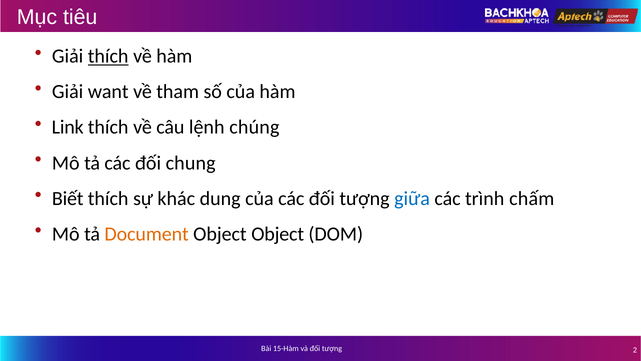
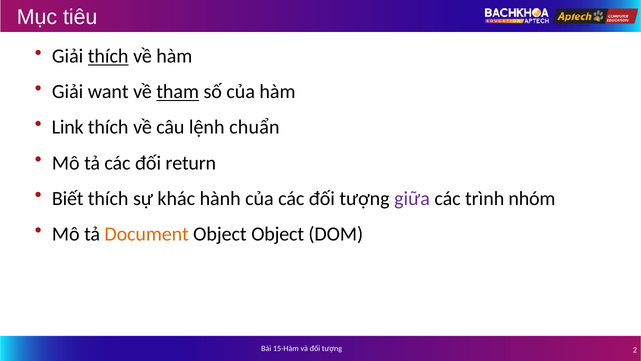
tham underline: none -> present (178, 92)
chúng: chúng -> chuẩn (254, 127)
chung: chung -> return (191, 163)
dung: dung -> hành (220, 198)
giữa colour: blue -> purple (412, 198)
chấm: chấm -> nhóm (532, 198)
